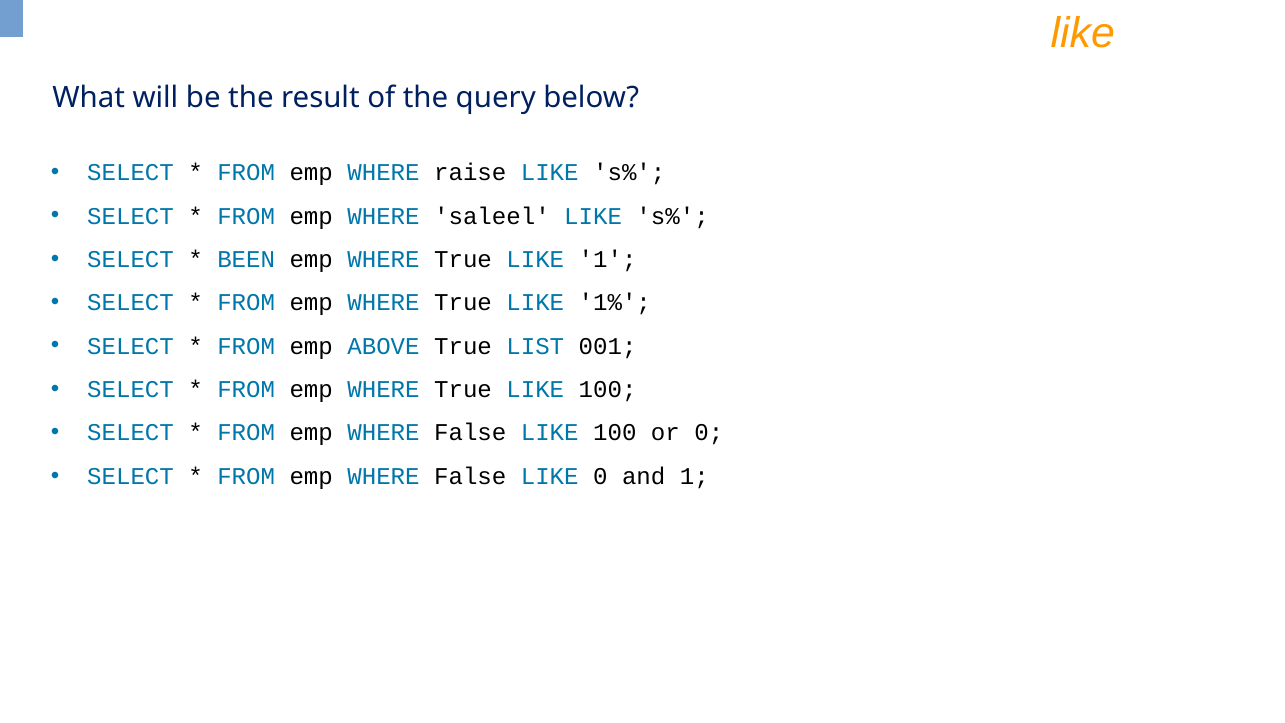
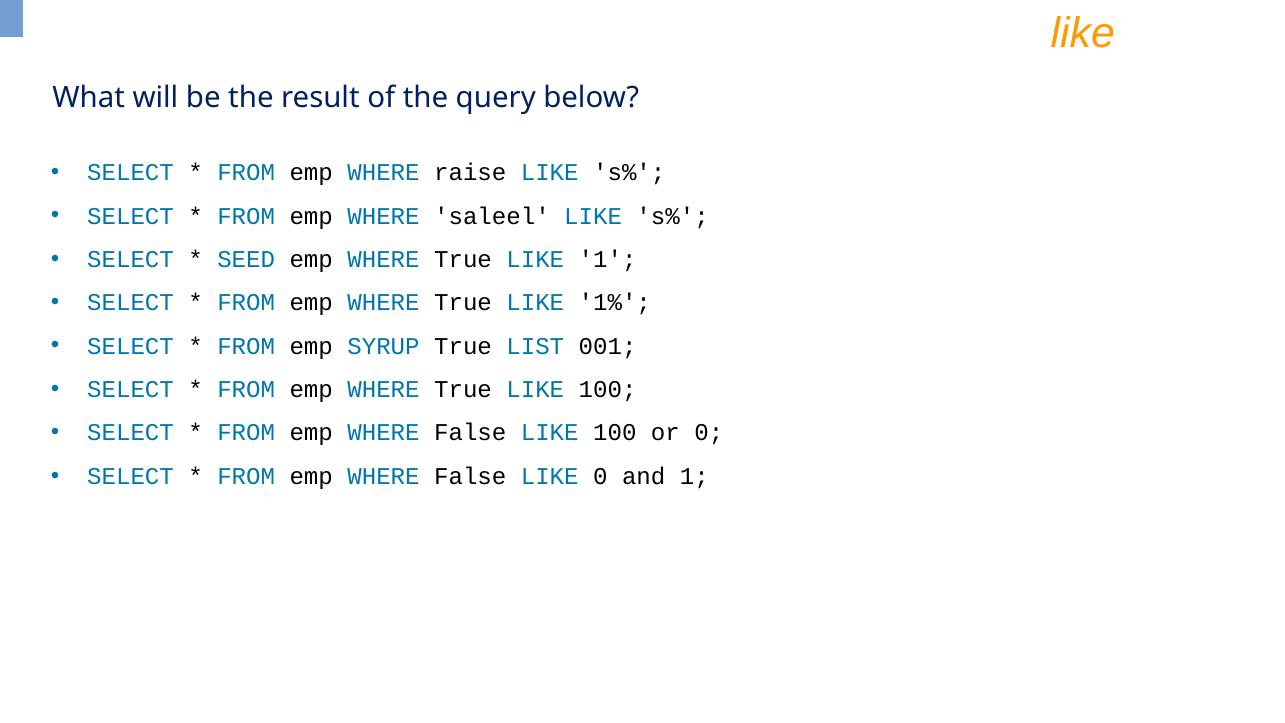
BEEN: BEEN -> SEED (246, 259)
ABOVE: ABOVE -> SYRUP (384, 346)
